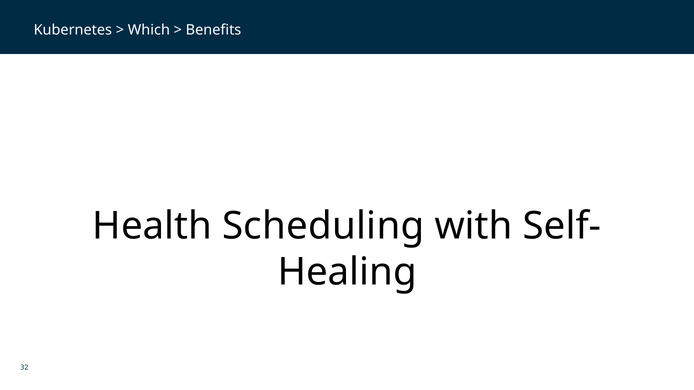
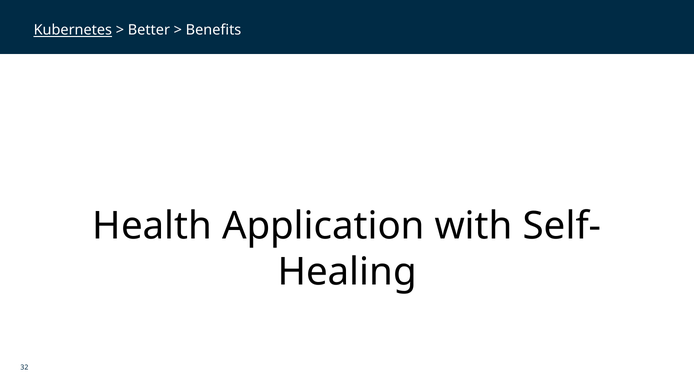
Kubernetes underline: none -> present (73, 30)
Which: Which -> Better (149, 30)
Scheduling: Scheduling -> Application (323, 226)
